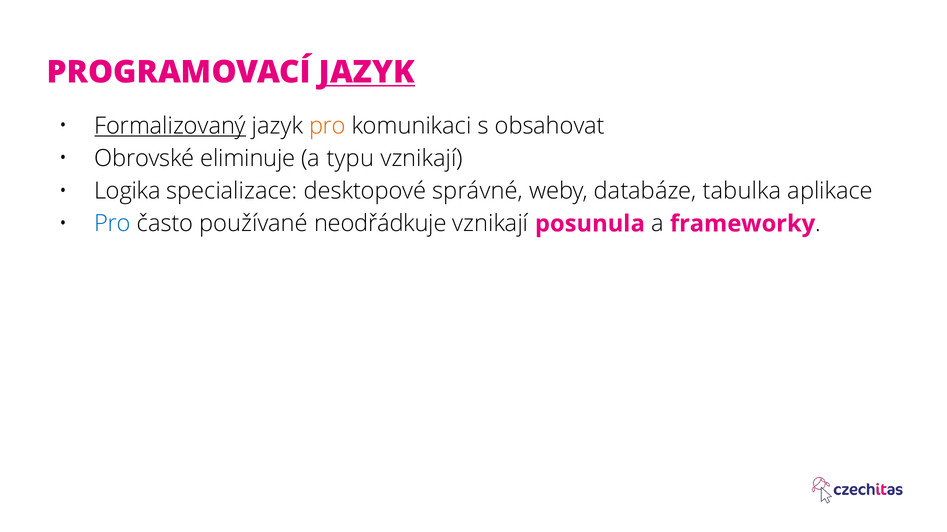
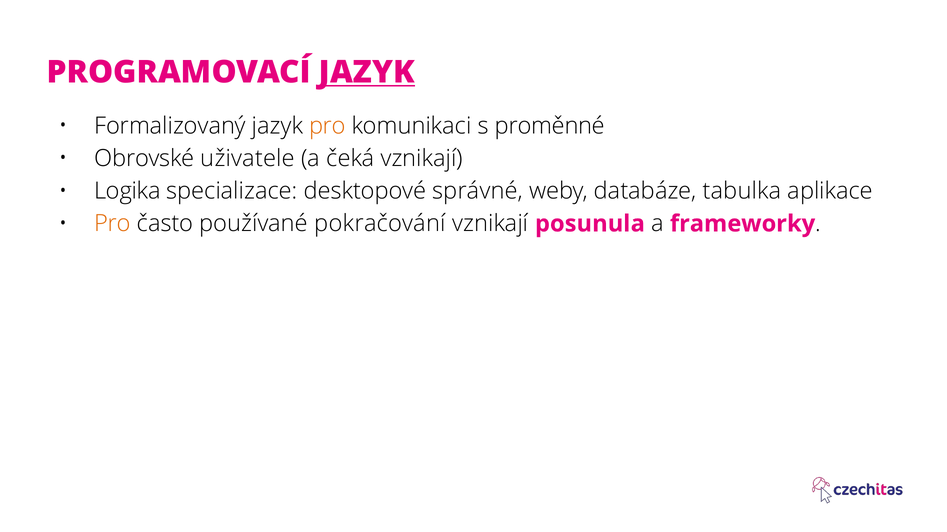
Formalizovaný underline: present -> none (170, 126)
obsahovat: obsahovat -> proměnné (550, 126)
eliminuje: eliminuje -> uživatele (248, 159)
typu: typu -> čeká (350, 159)
Pro colour: blue -> orange (113, 224)
neodřádkuje: neodřádkuje -> pokračování (380, 224)
